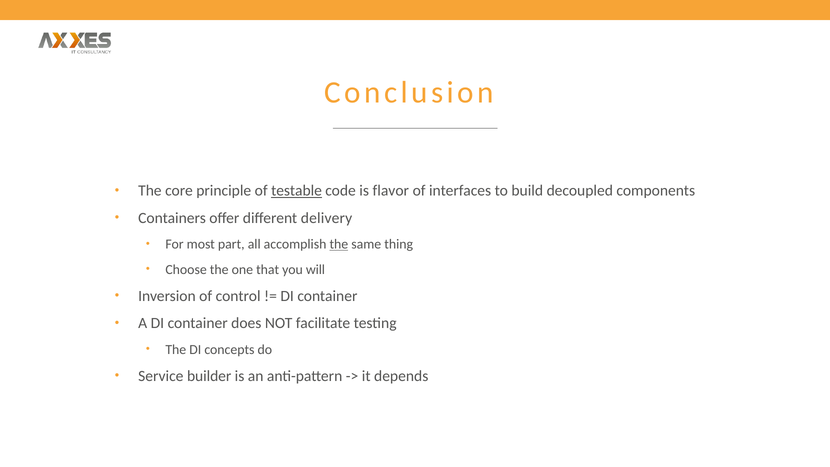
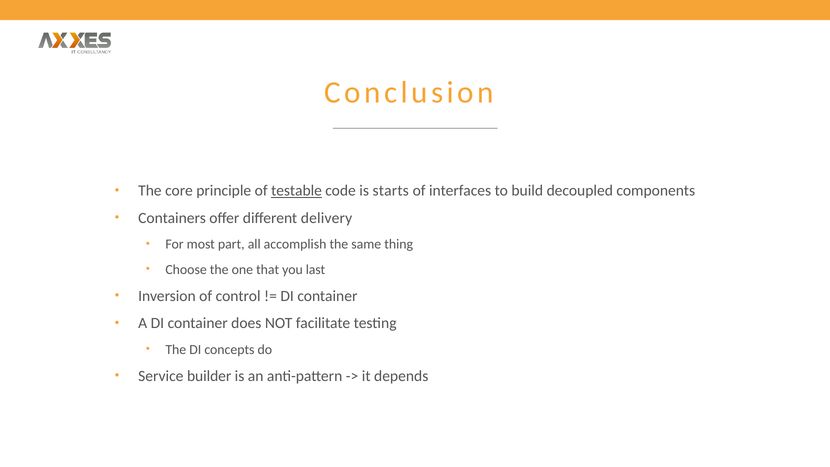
flavor: flavor -> starts (391, 191)
the underline: present -> none (339, 244)
will: will -> last (315, 270)
